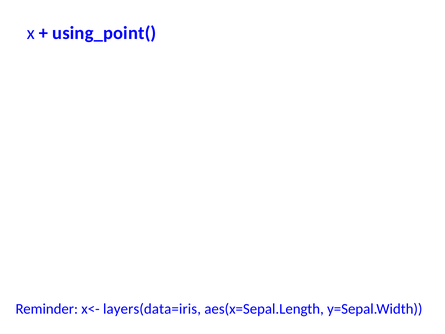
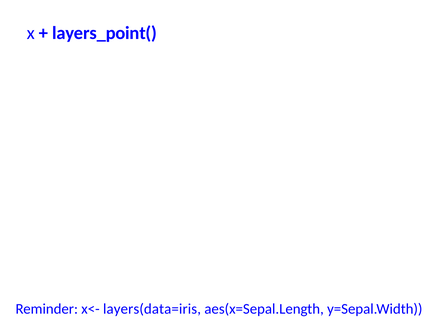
using_point(: using_point( -> layers_point( (105, 33)
